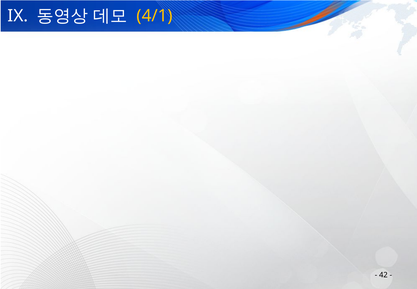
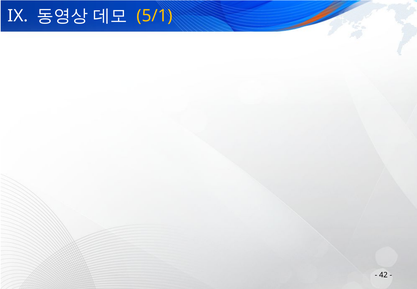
4/1: 4/1 -> 5/1 (155, 16)
